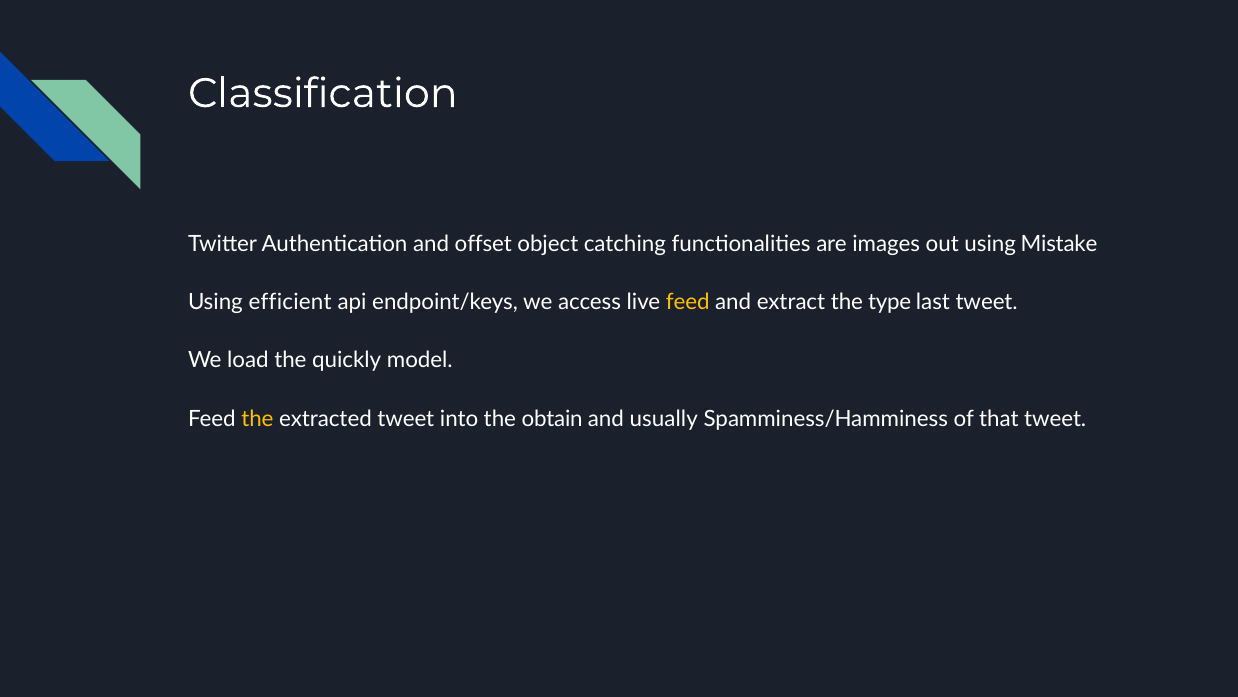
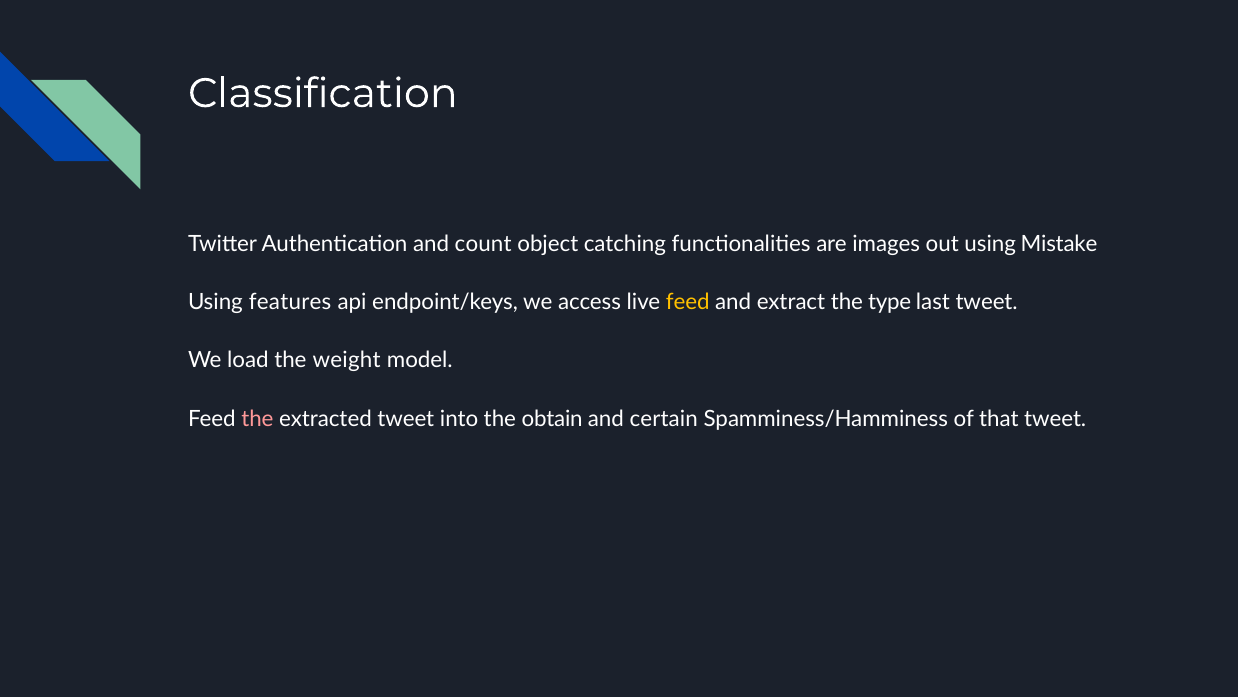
offset: offset -> count (483, 244)
efficient: efficient -> features (290, 302)
quickly: quickly -> weight (347, 360)
the colour: yellow -> pink (257, 419)
usually: usually -> certain (664, 419)
